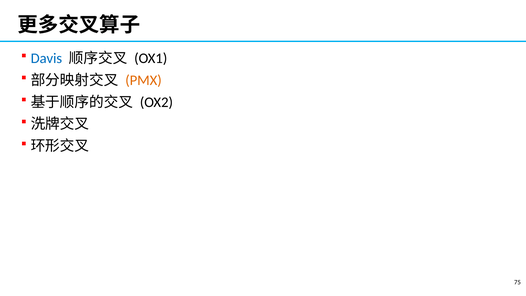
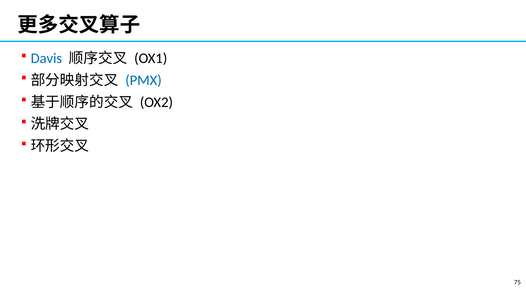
PMX colour: orange -> blue (144, 80)
